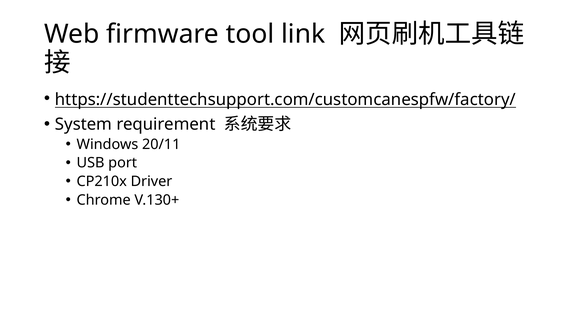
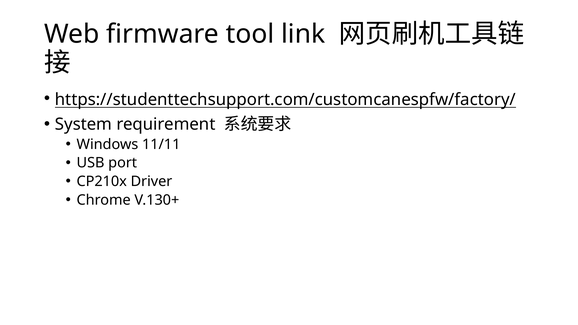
20/11: 20/11 -> 11/11 (161, 144)
